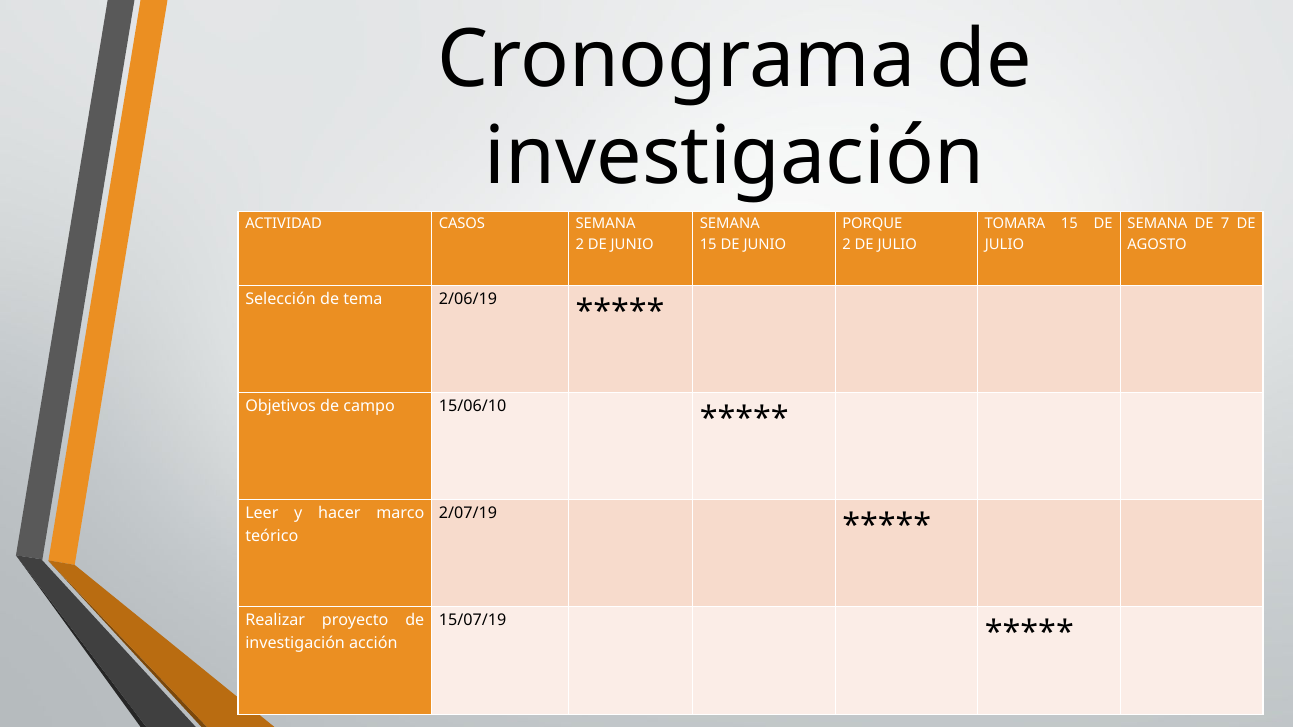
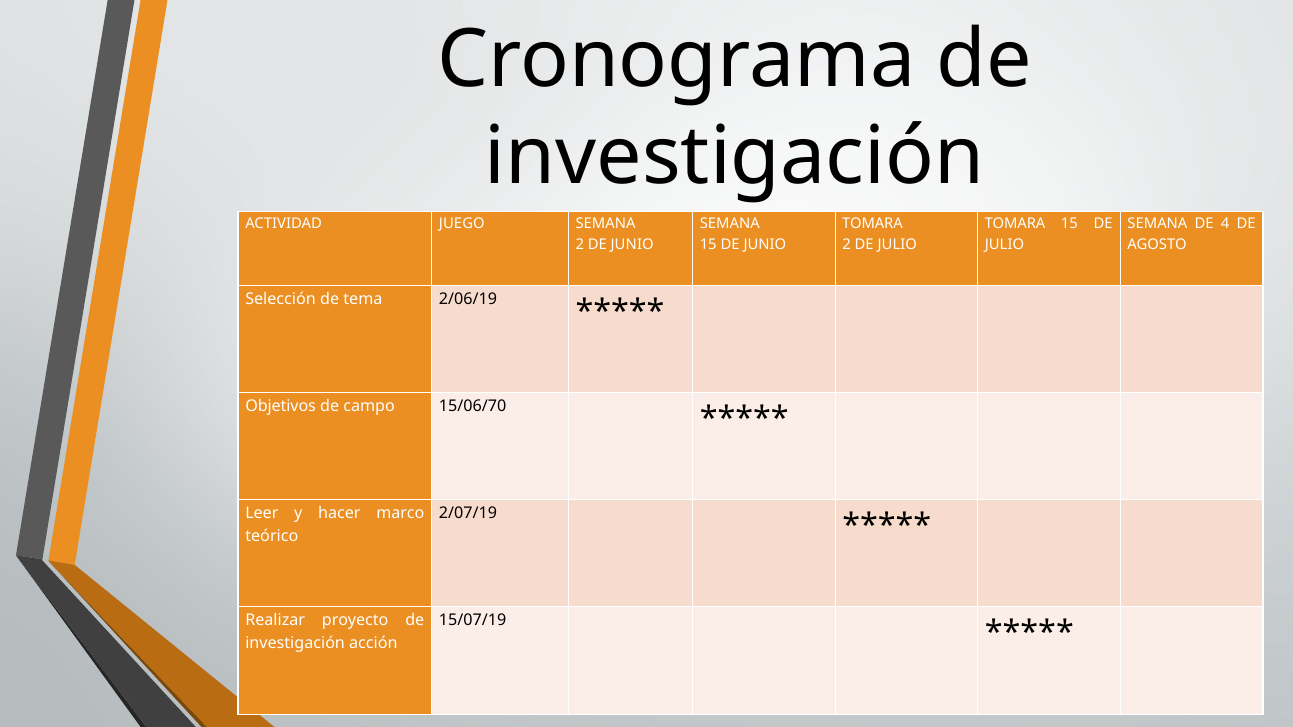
CASOS: CASOS -> JUEGO (462, 224)
PORQUE: PORQUE -> TOMARA (872, 224)
7: 7 -> 4 (1225, 224)
15/06/10: 15/06/10 -> 15/06/70 (473, 406)
